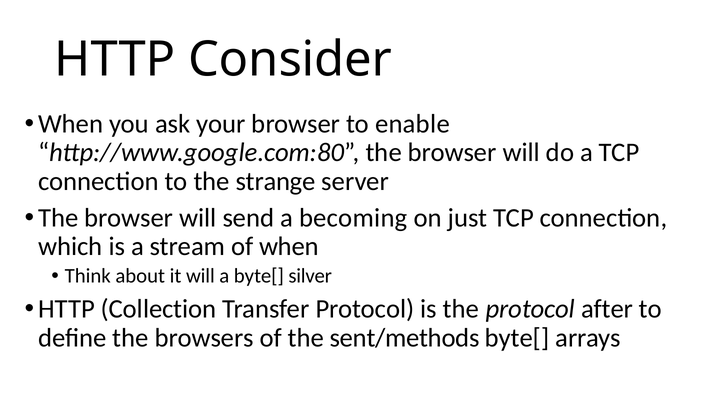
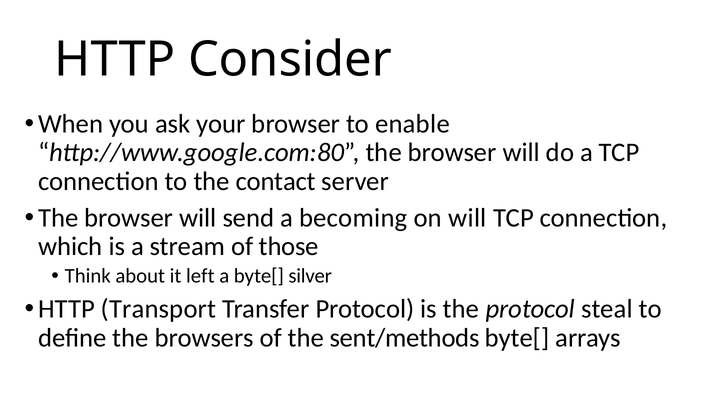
strange: strange -> contact (276, 181)
on just: just -> will (467, 217)
of when: when -> those (289, 246)
it will: will -> left (200, 276)
Collection: Collection -> Transport (158, 309)
after: after -> steal (607, 309)
